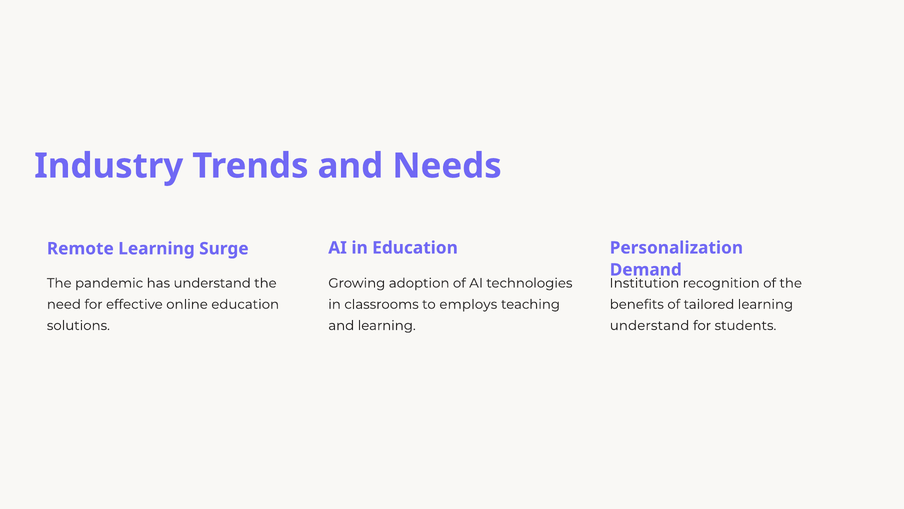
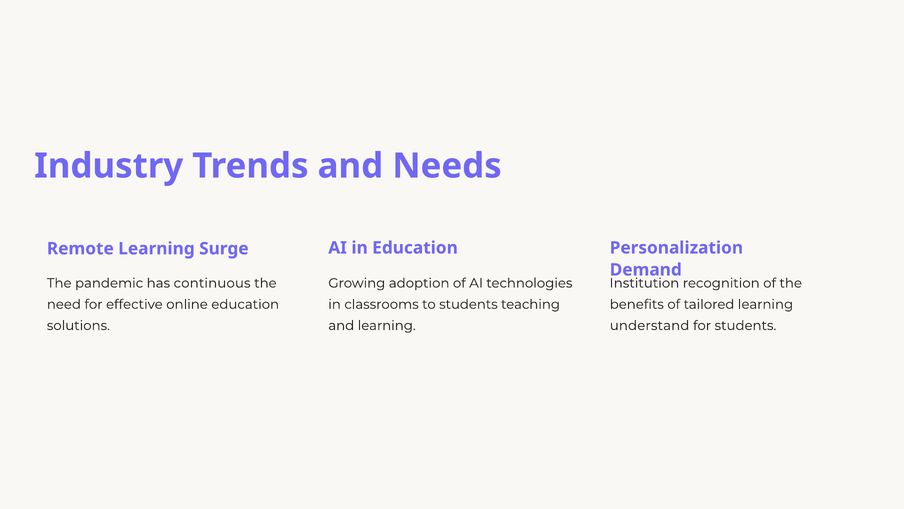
has understand: understand -> continuous (212, 283)
to employs: employs -> students (468, 304)
